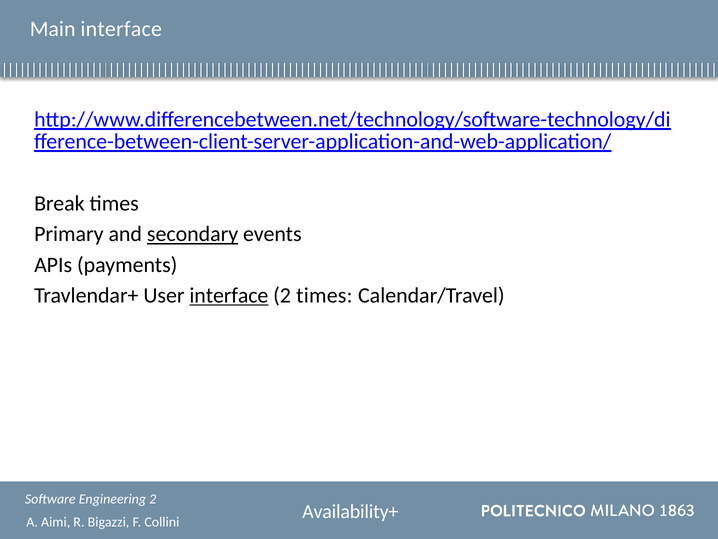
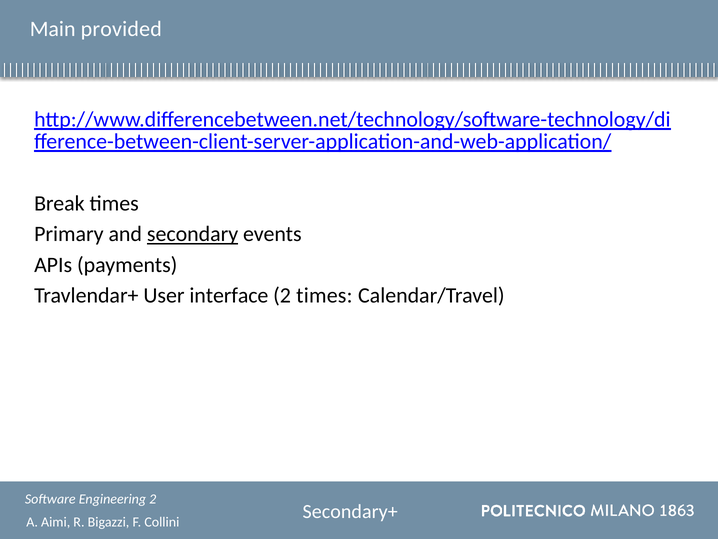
Main interface: interface -> provided (121, 29)
interface underline: present -> none (229, 295)
Availability+: Availability+ -> Secondary+ (350, 511)
